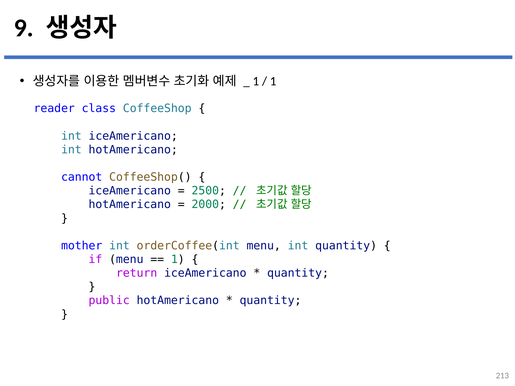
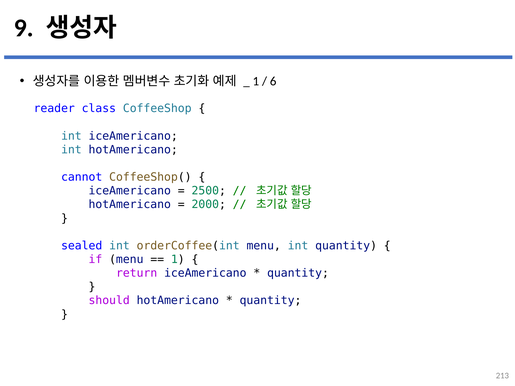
1: 1 -> 6 (273, 81)
mother: mother -> sealed (82, 246)
public: public -> should (109, 301)
